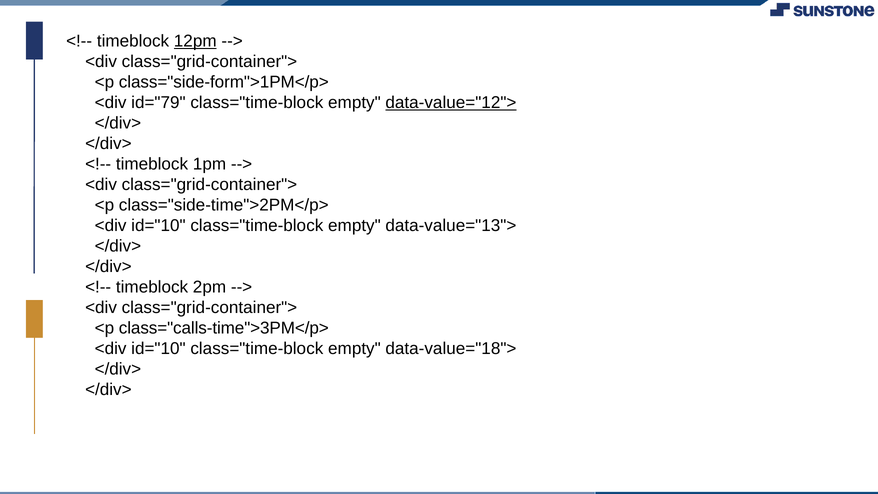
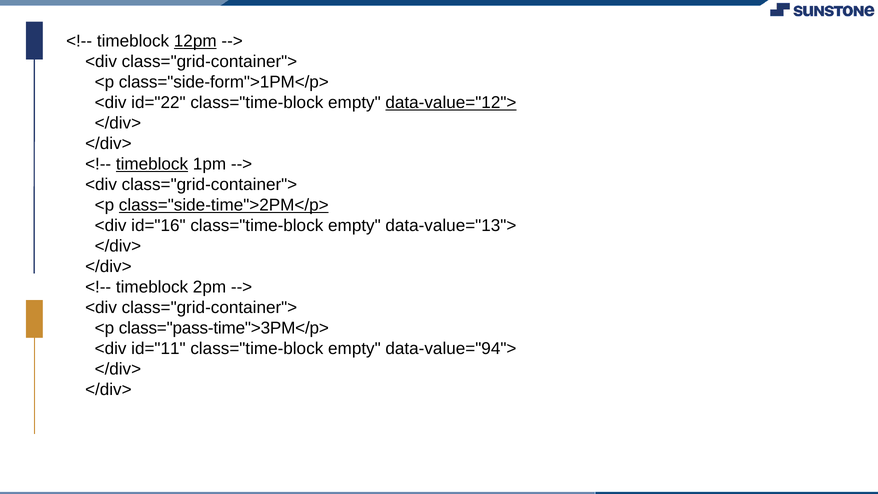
id="79: id="79 -> id="22 (158, 103)
timeblock underline: none -> present (152, 164)
class="side-time">2PM</p> underline: none -> present (224, 205)
id="10: id="10 -> id="16 (158, 226)
class="calls-time">3PM</p>: class="calls-time">3PM</p> -> class="pass-time">3PM</p> (224, 328)
id="10: id="10 -> id="11 (158, 349)
data-value="18">: data-value="18"> -> data-value="94"> (451, 349)
